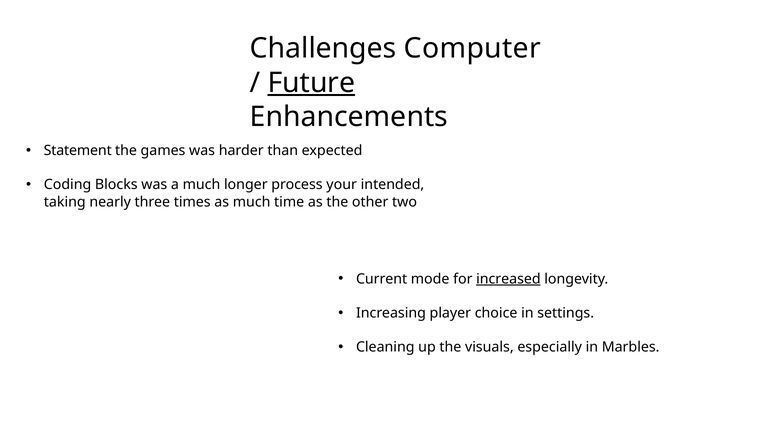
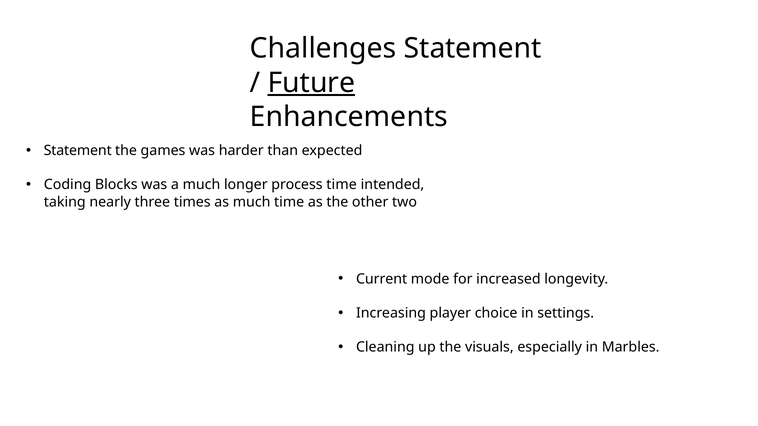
Challenges Computer: Computer -> Statement (473, 49)
process your: your -> time (342, 185)
increased underline: present -> none (508, 279)
